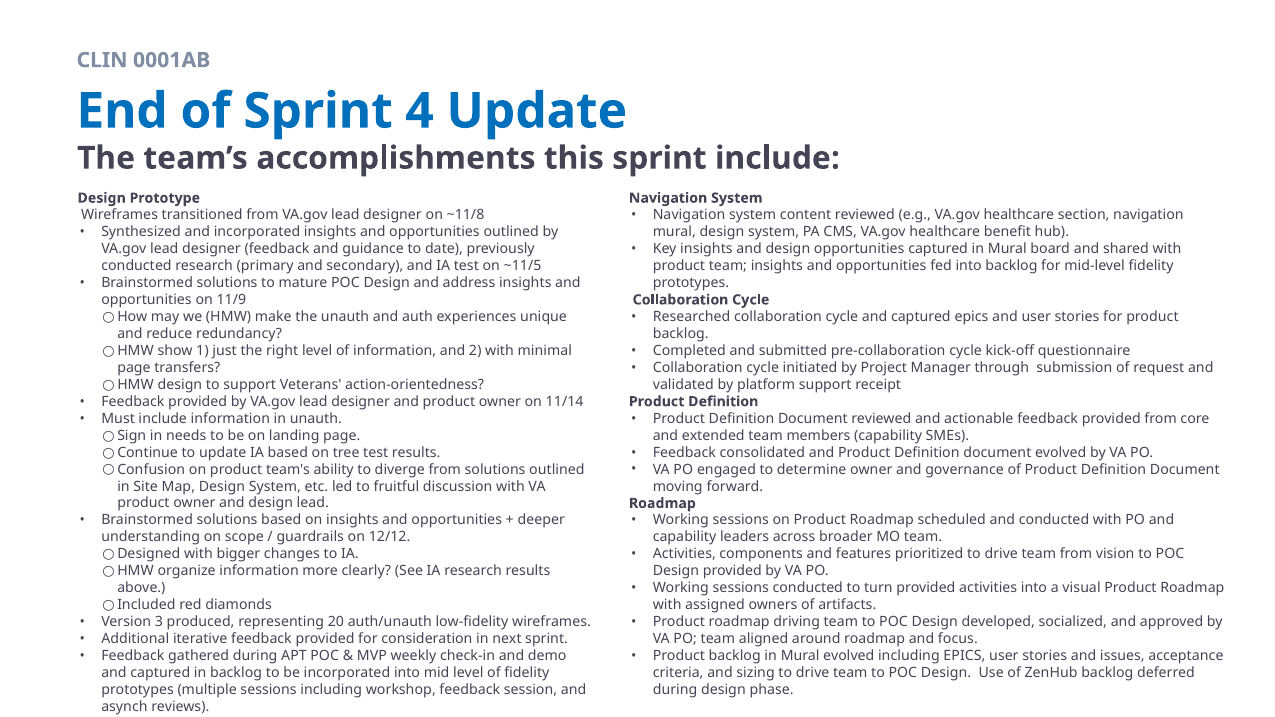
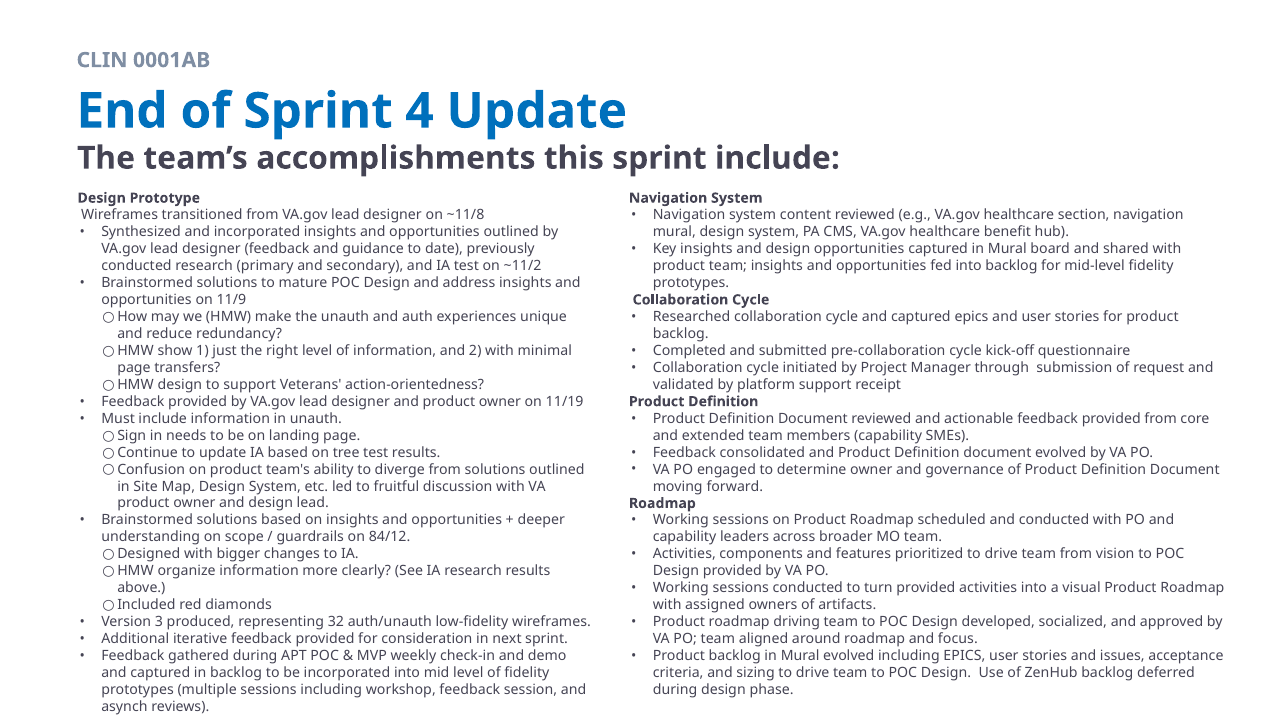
~11/5: ~11/5 -> ~11/2 (523, 266)
11/14: 11/14 -> 11/19 (565, 402)
12/12: 12/12 -> 84/12 (390, 537)
20: 20 -> 32 (336, 622)
